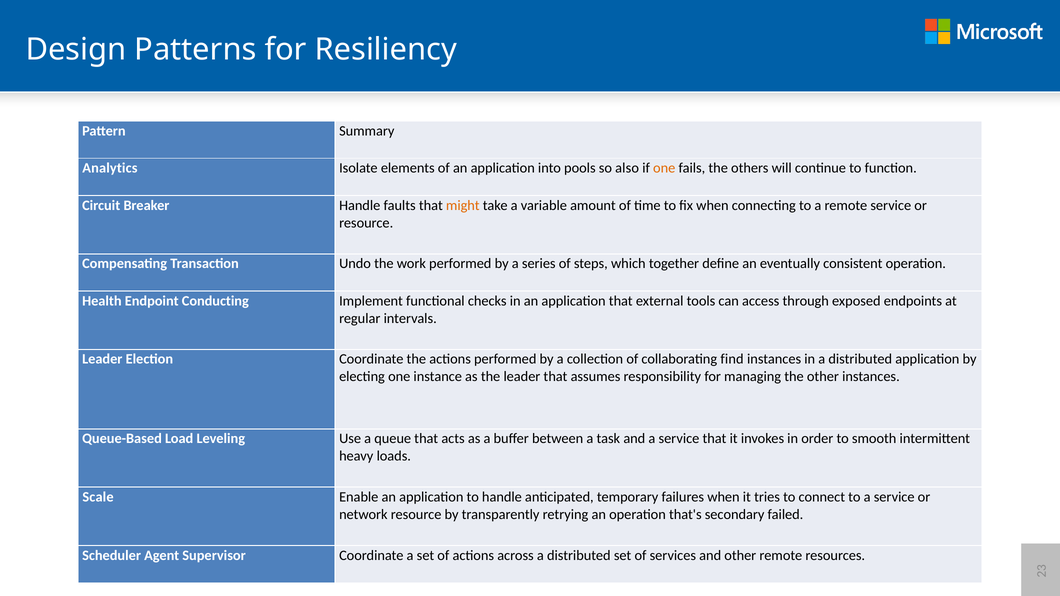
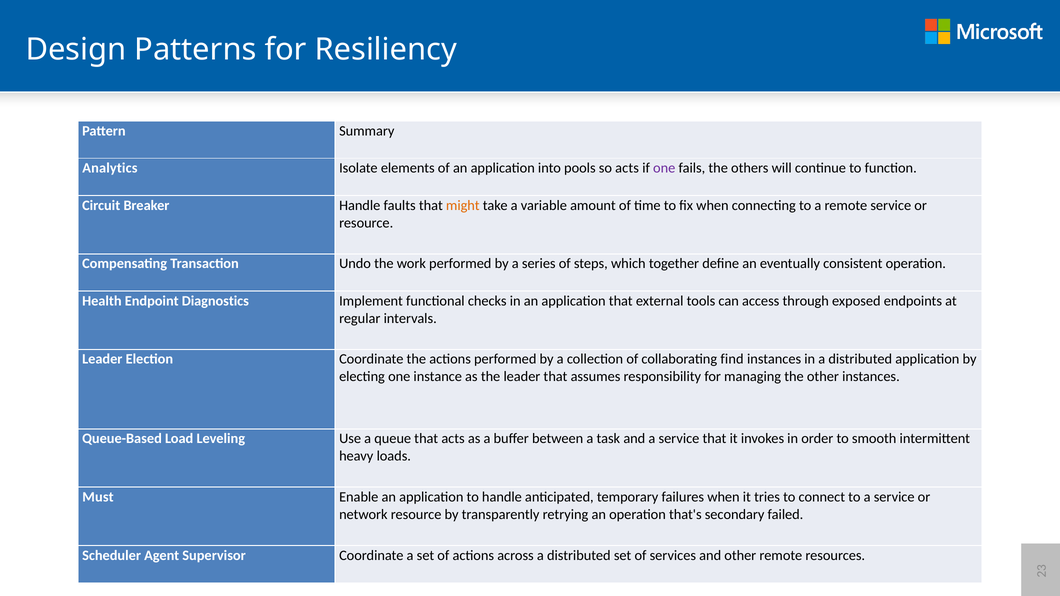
so also: also -> acts (627, 168)
one colour: orange -> purple (664, 168)
Conducting: Conducting -> Diagnostics (215, 301)
Scale: Scale -> Must (98, 497)
